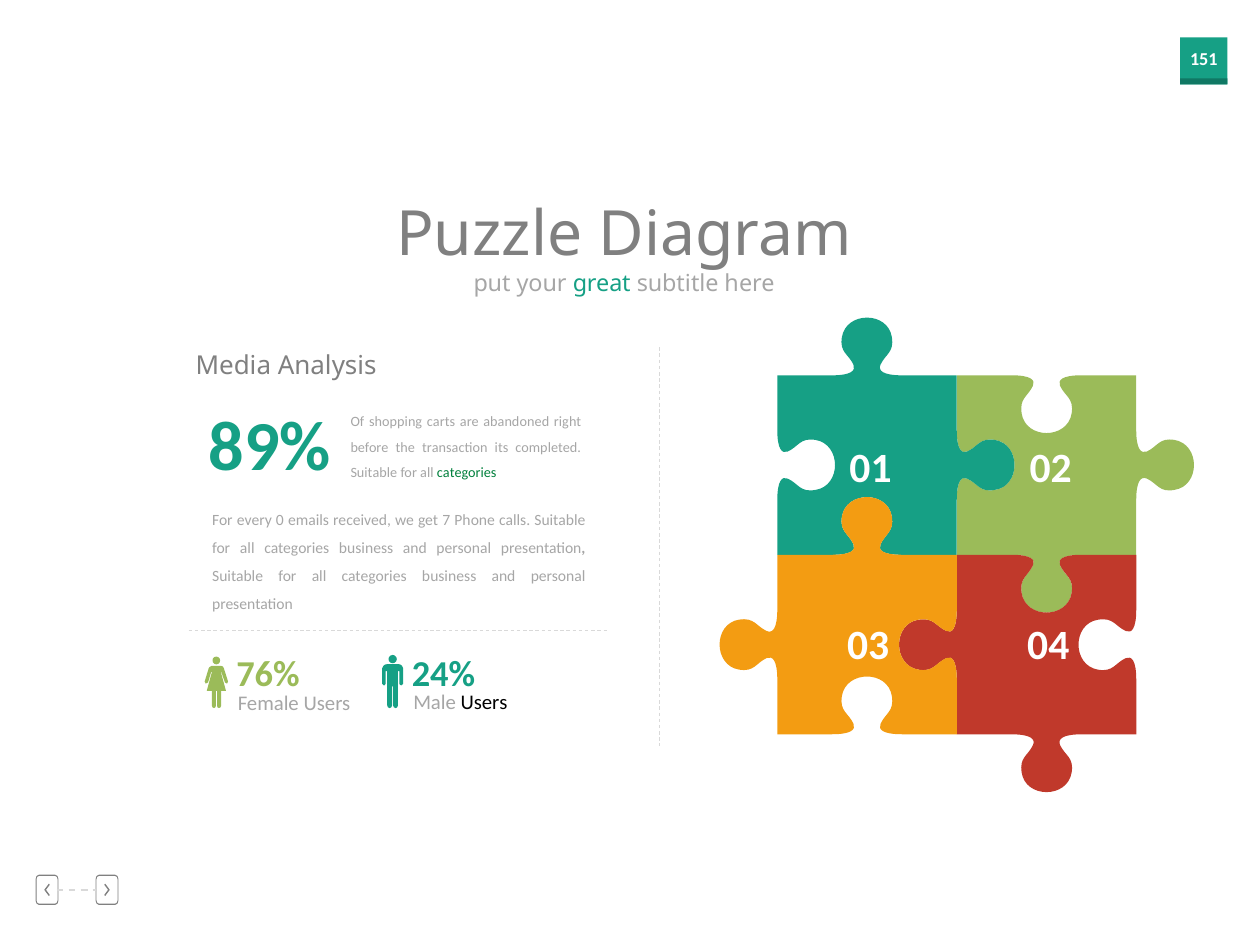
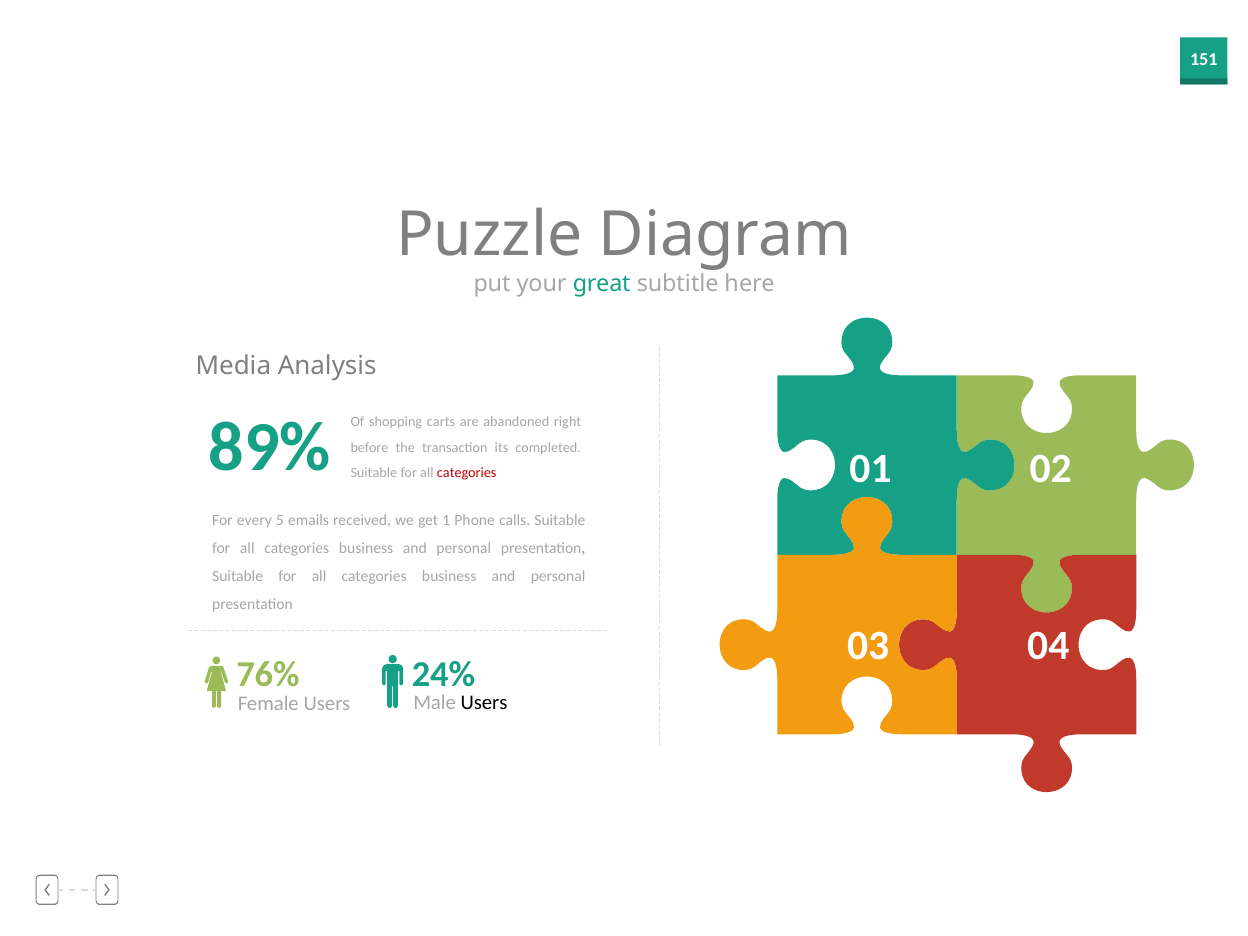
categories colour: green -> red (467, 473)
0: 0 -> 5 (280, 520)
7: 7 -> 1 (446, 520)
